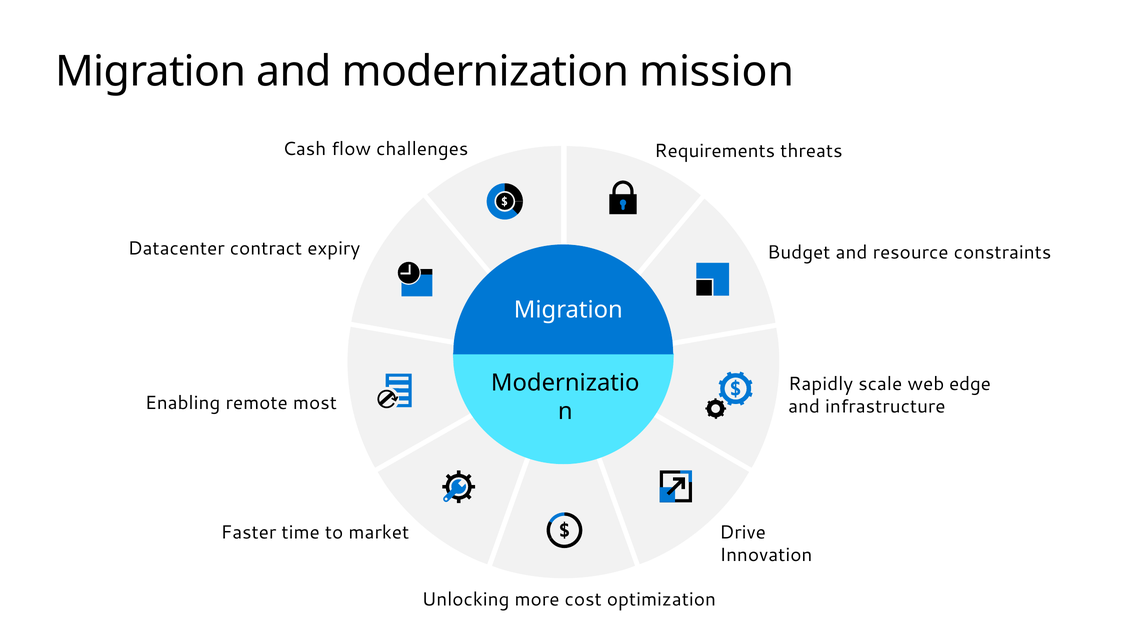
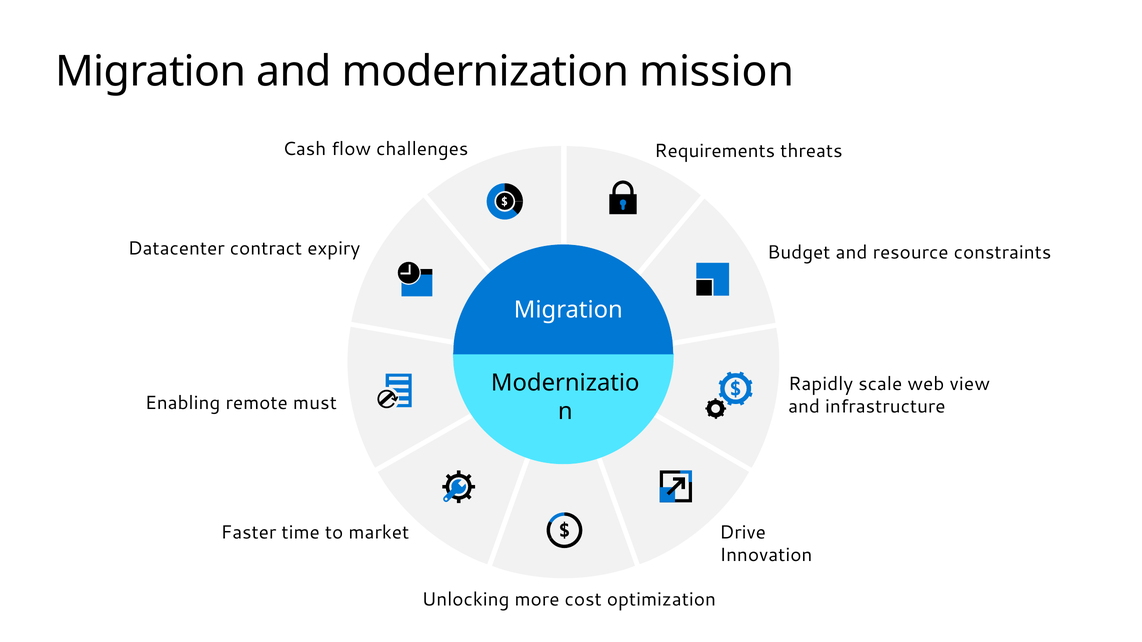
edge: edge -> view (970, 384)
most: most -> must (315, 403)
